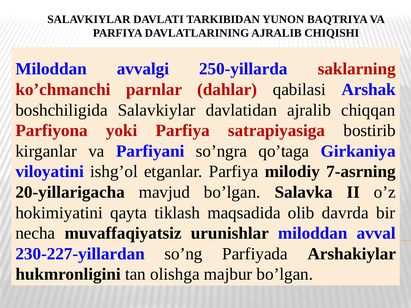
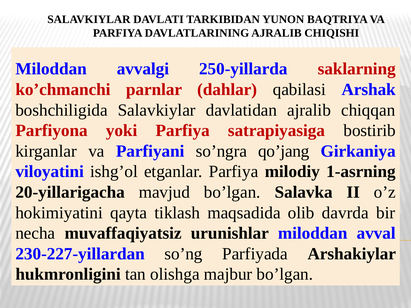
qo’taga: qo’taga -> qo’jang (284, 151)
7-asrning: 7-asrning -> 1-asrning (361, 172)
